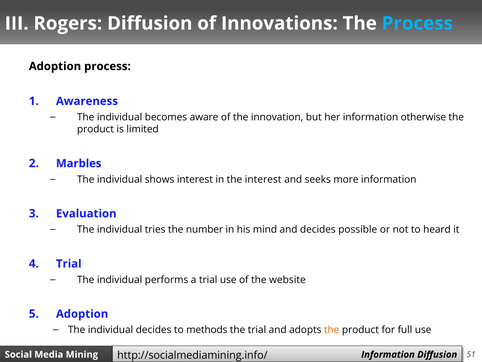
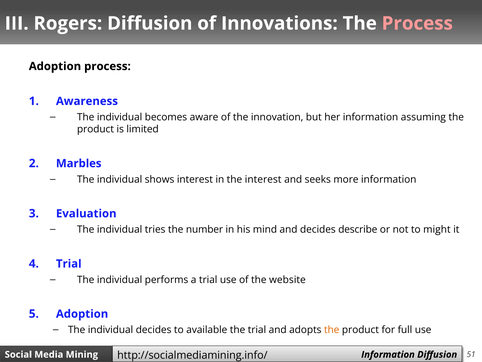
Process colour: light blue -> pink (417, 23)
otherwise: otherwise -> assuming (423, 117)
possible: possible -> describe (358, 229)
heard: heard -> might (437, 229)
methods: methods -> available (207, 329)
